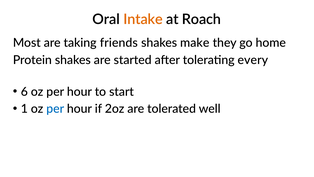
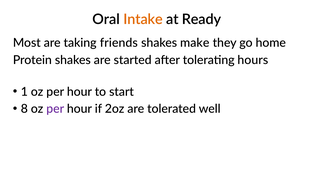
Roach: Roach -> Ready (201, 19)
every: every -> hours (253, 60)
6: 6 -> 1 (24, 92)
1: 1 -> 8 (24, 109)
per colour: blue -> purple (55, 109)
